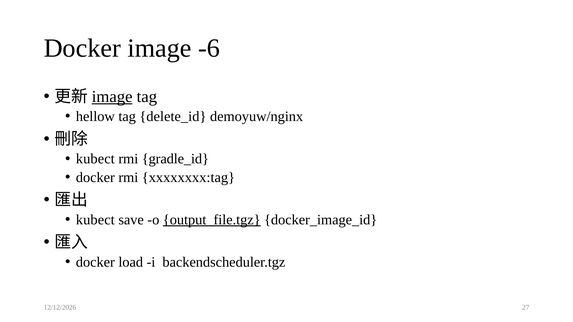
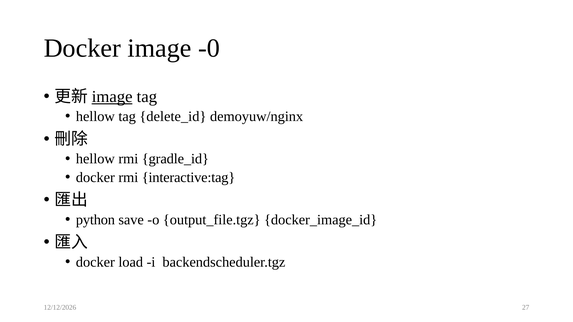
-6: -6 -> -0 (209, 48)
kubect: kubect -> hellow (95, 159)
xxxxxxxx:tag: xxxxxxxx:tag -> interactive:tag (189, 177)
kubect: kubect -> python (95, 220)
output_file.tgz underline: present -> none (212, 220)
